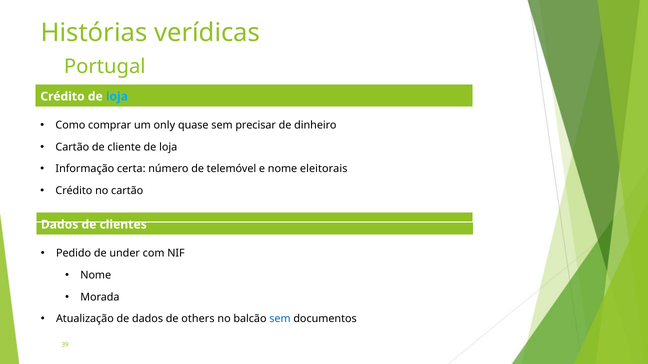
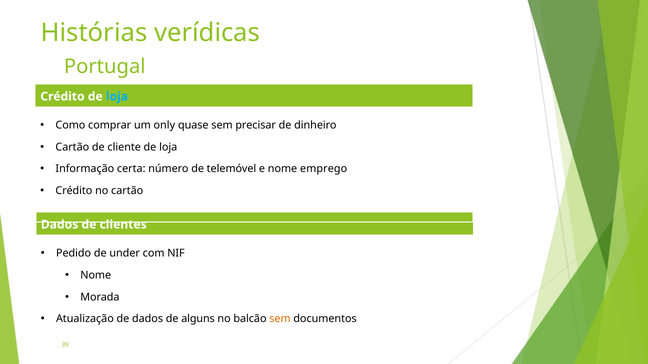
eleitorais: eleitorais -> emprego (324, 169)
others: others -> alguns (198, 319)
sem colour: blue -> orange (280, 319)
